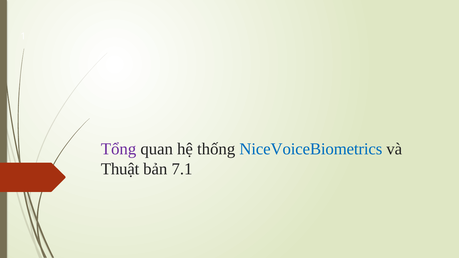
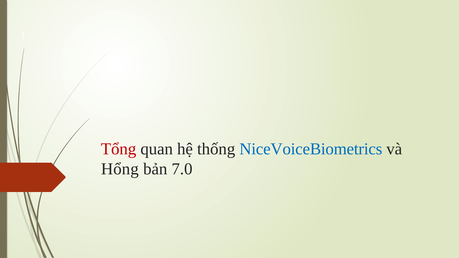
Tổng colour: purple -> red (119, 149)
Thuật: Thuật -> Hổng (120, 169)
7.1: 7.1 -> 7.0 (182, 169)
